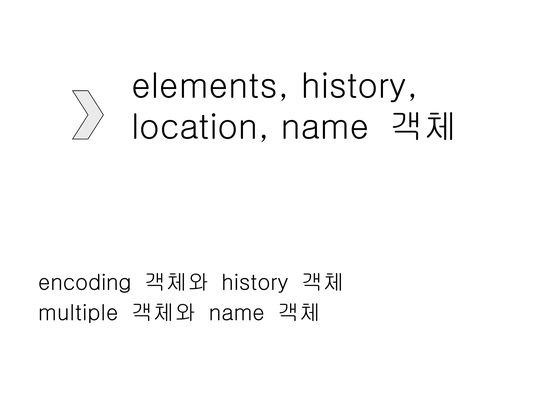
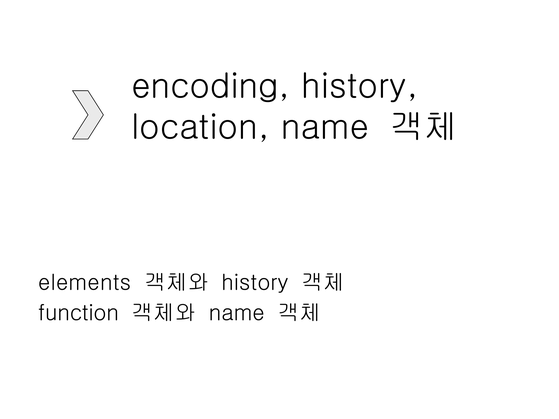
elements: elements -> encoding (211, 86)
encoding: encoding -> elements (85, 283)
multiple: multiple -> function (79, 313)
